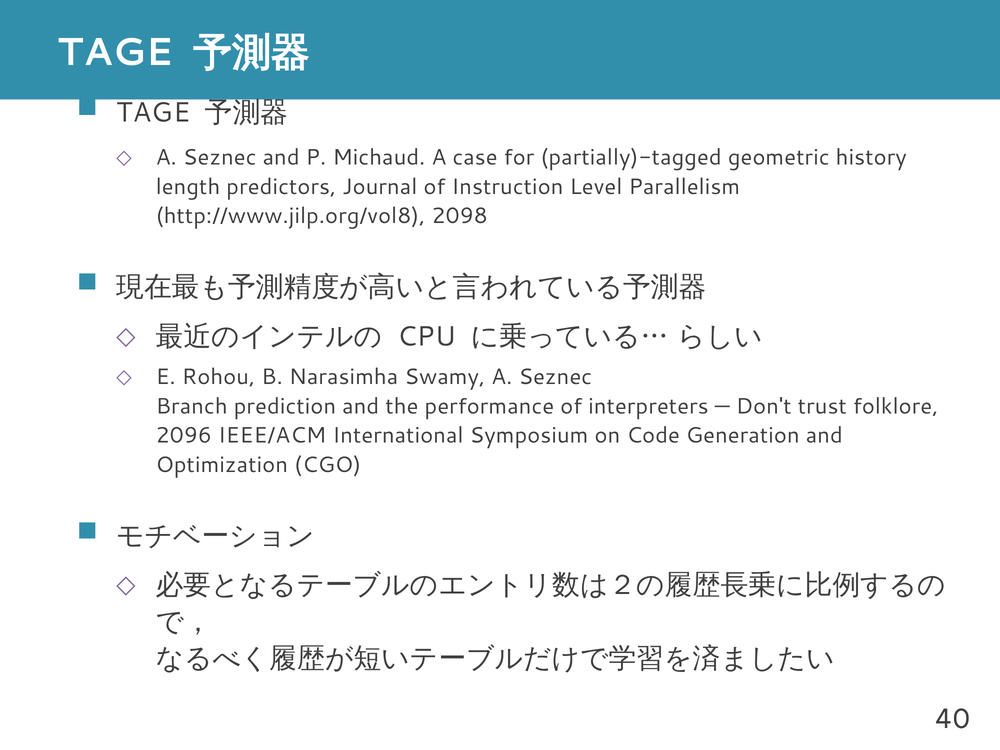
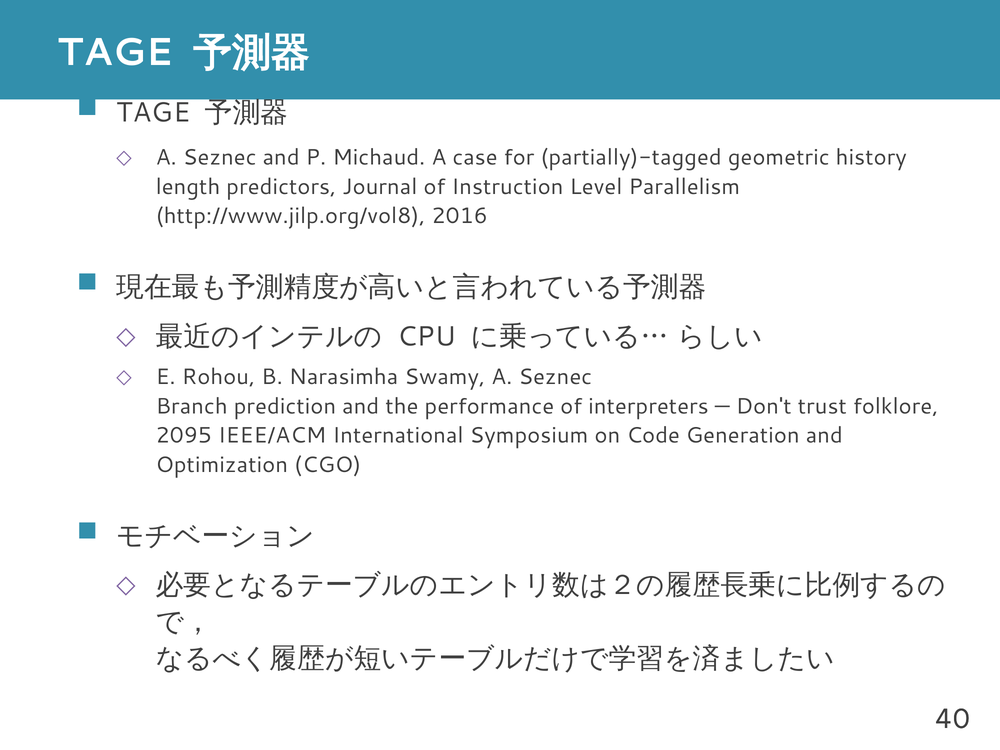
2098: 2098 -> 2016 (460, 216)
2096: 2096 -> 2095 (184, 436)
